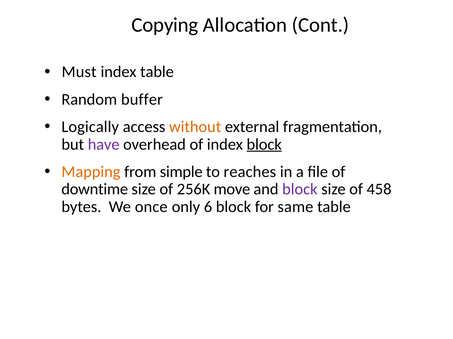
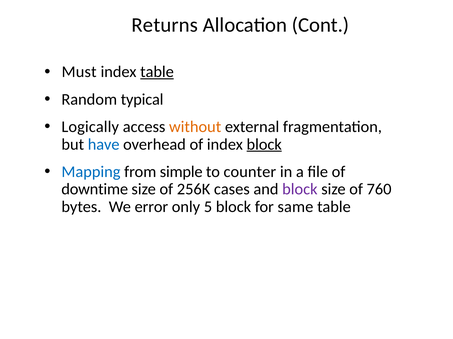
Copying: Copying -> Returns (165, 25)
table underline: none -> present (157, 72)
buffer: buffer -> typical (142, 100)
have colour: purple -> blue (104, 145)
Mapping colour: orange -> blue (91, 172)
reaches: reaches -> counter (250, 172)
move: move -> cases (232, 190)
458: 458 -> 760 (379, 190)
once: once -> error (151, 207)
6: 6 -> 5 (208, 207)
